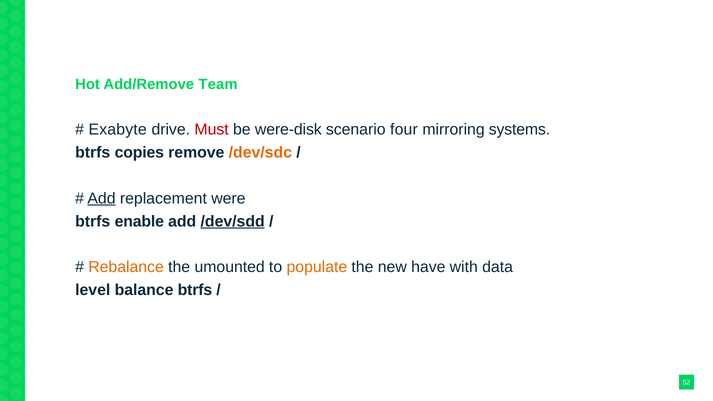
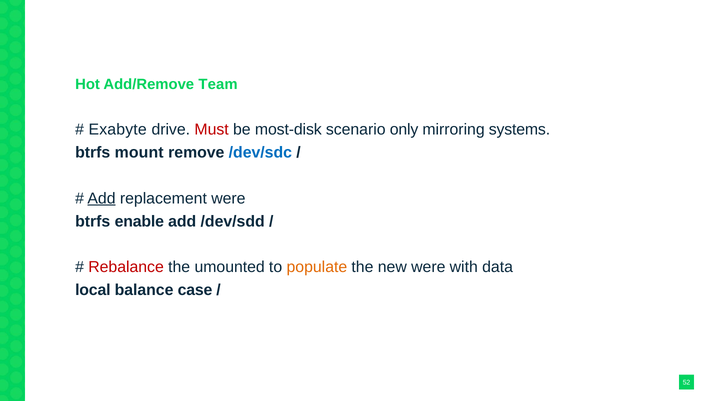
were-disk: were-disk -> most-disk (288, 130)
four: four -> only (404, 130)
copies: copies -> mount (139, 152)
/dev/sdc colour: orange -> blue (260, 152)
/dev/sdd underline: present -> none (233, 221)
Rebalance colour: orange -> red (126, 267)
new have: have -> were (428, 267)
level: level -> local (93, 290)
balance btrfs: btrfs -> case (195, 290)
